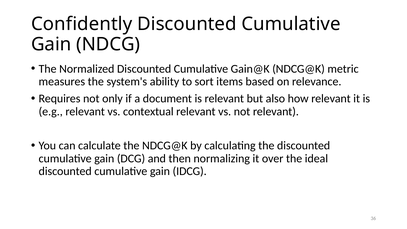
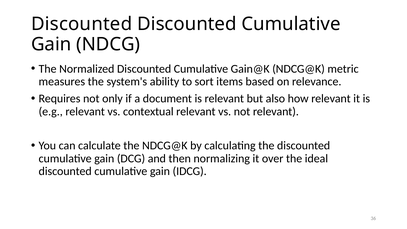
Confidently: Confidently -> Discounted (82, 24)
